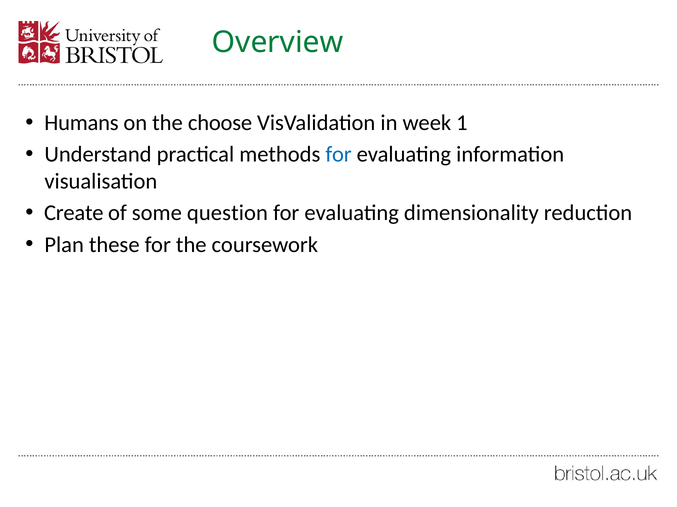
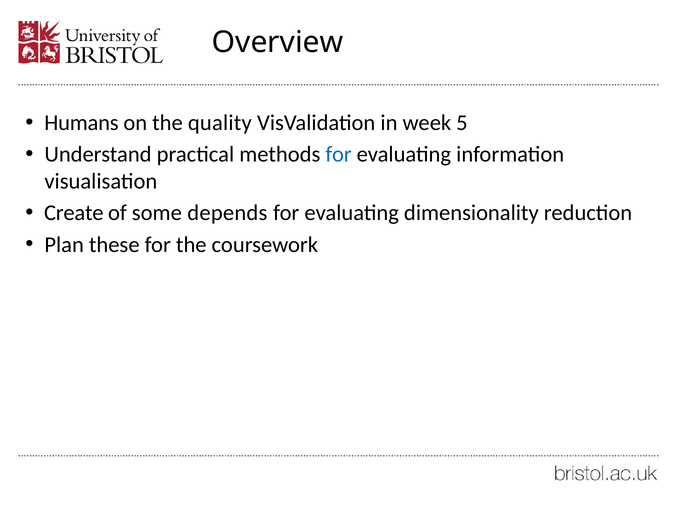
Overview colour: green -> black (278, 43)
choose: choose -> quality (220, 123)
1: 1 -> 5 (462, 123)
question: question -> depends (227, 213)
